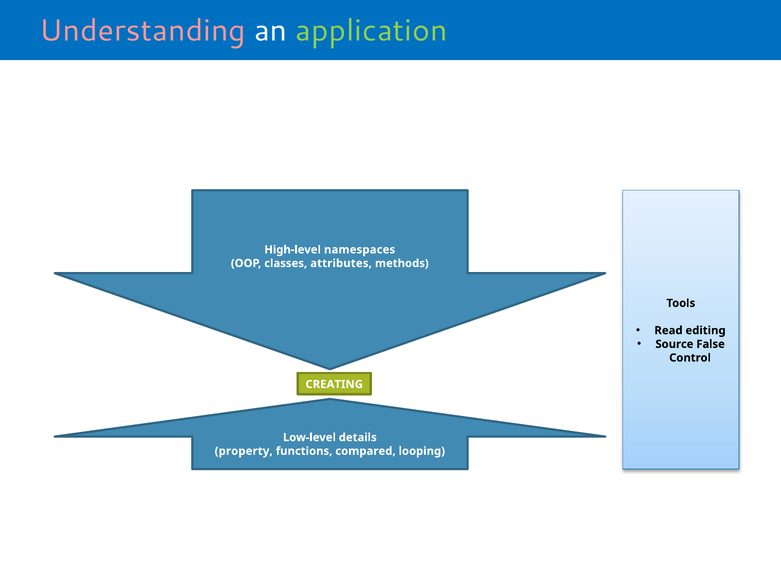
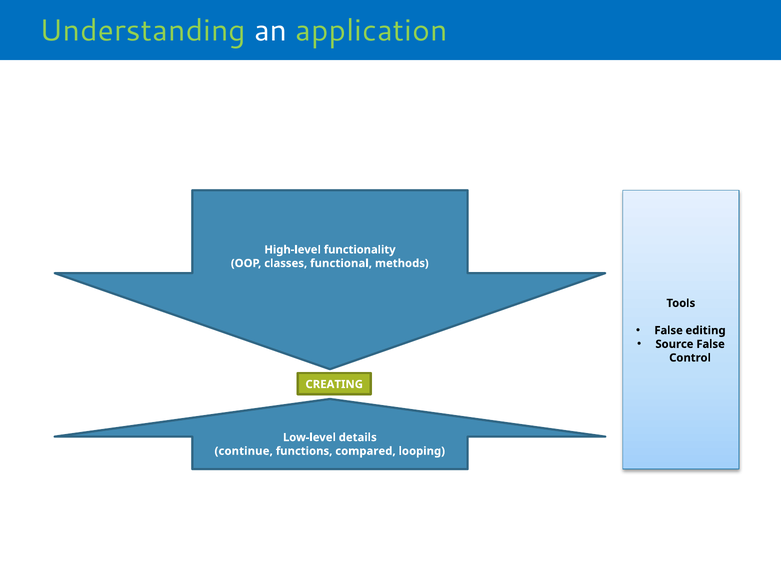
Understanding colour: pink -> light green (143, 31)
namespaces: namespaces -> functionality (360, 250)
attributes: attributes -> functional (341, 263)
Read: Read -> False (669, 330)
property: property -> continue (244, 451)
